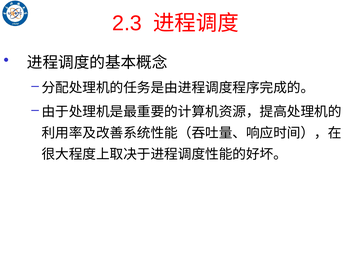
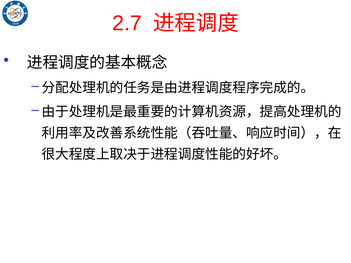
2.3: 2.3 -> 2.7 (127, 23)
